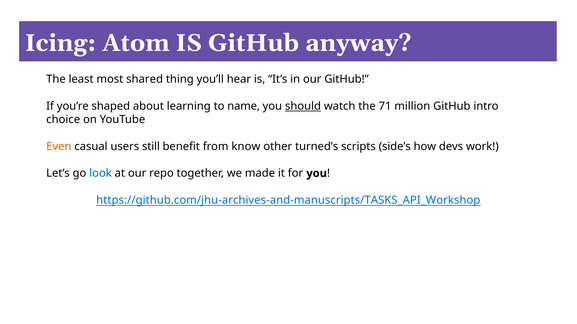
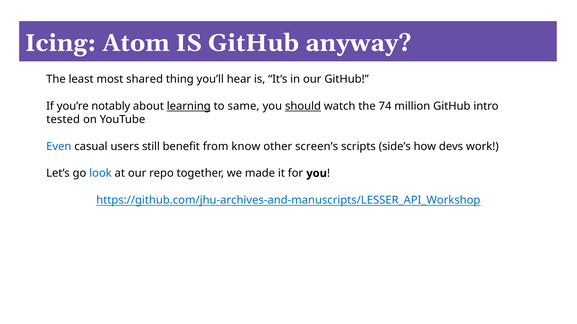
shaped: shaped -> notably (111, 106)
learning underline: none -> present (189, 106)
name: name -> same (244, 106)
71: 71 -> 74 (385, 106)
choice: choice -> tested (63, 120)
Even colour: orange -> blue (59, 147)
turned’s: turned’s -> screen’s (317, 147)
https://github.com/jhu-archives-and-manuscripts/TASKS_API_Workshop: https://github.com/jhu-archives-and-manuscripts/TASKS_API_Workshop -> https://github.com/jhu-archives-and-manuscripts/LESSER_API_Workshop (288, 201)
